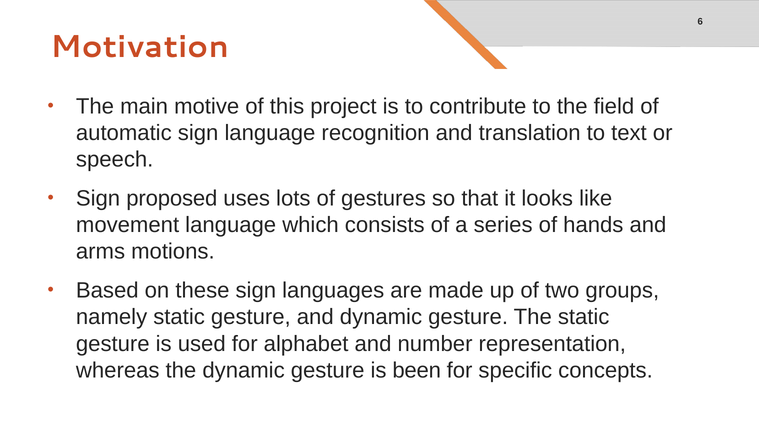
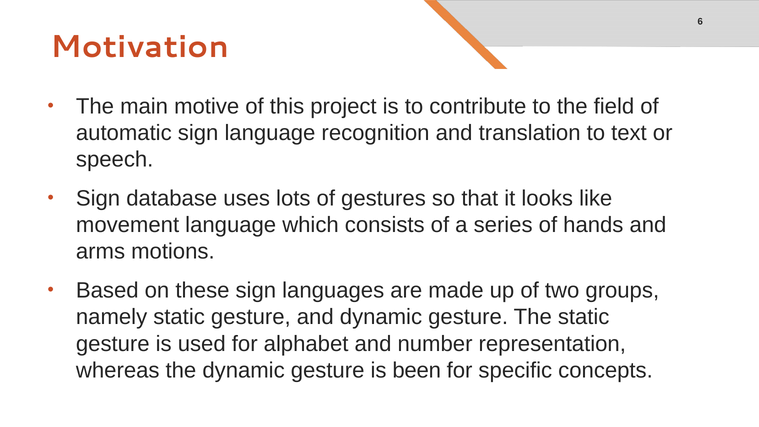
proposed: proposed -> database (172, 198)
